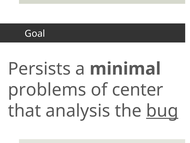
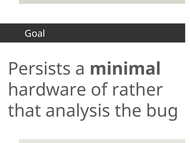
problems: problems -> hardware (47, 90)
center: center -> rather (137, 90)
bug underline: present -> none (162, 110)
